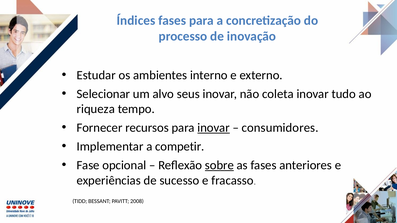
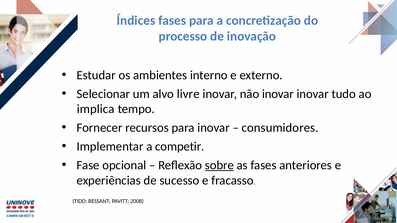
seus: seus -> livre (188, 94)
não coleta: coleta -> inovar (278, 94)
riqueza: riqueza -> implica (96, 109)
inovar underline: present -> none (214, 128)
